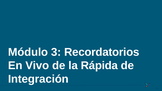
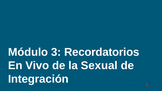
Rápida: Rápida -> Sexual (99, 66)
